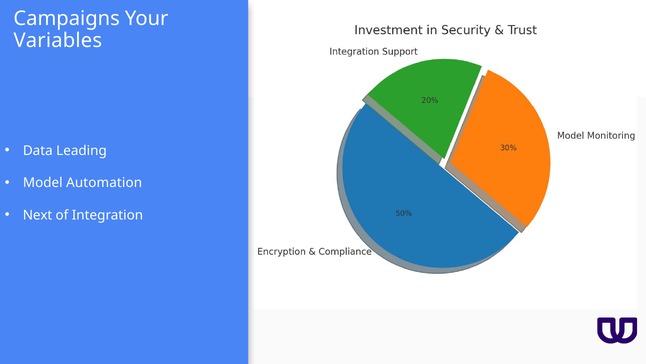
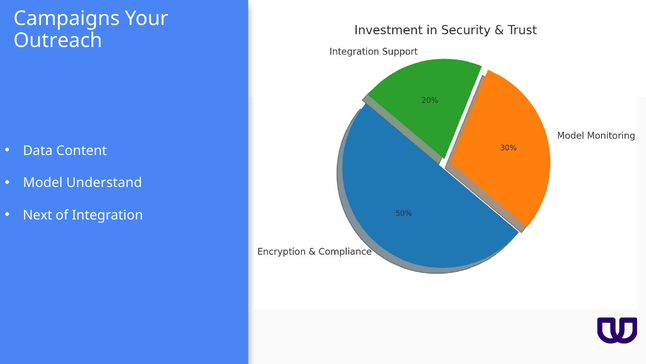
Variables: Variables -> Outreach (58, 40)
Leading: Leading -> Content (82, 150)
Automation: Automation -> Understand (104, 183)
